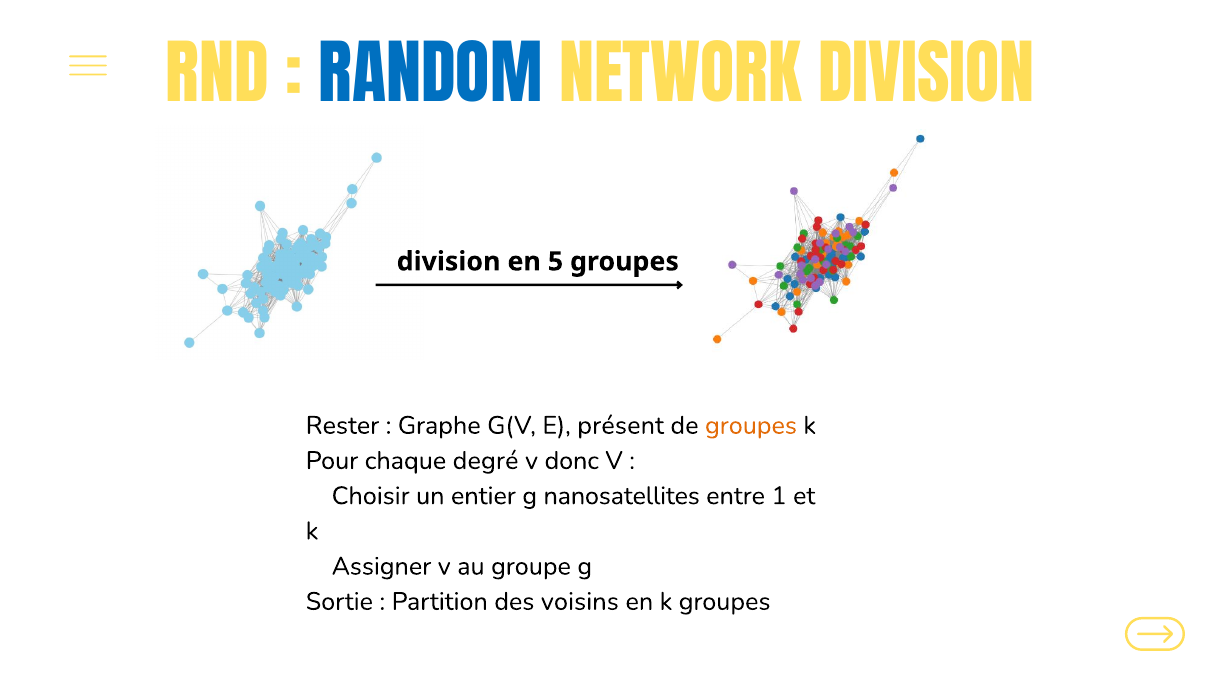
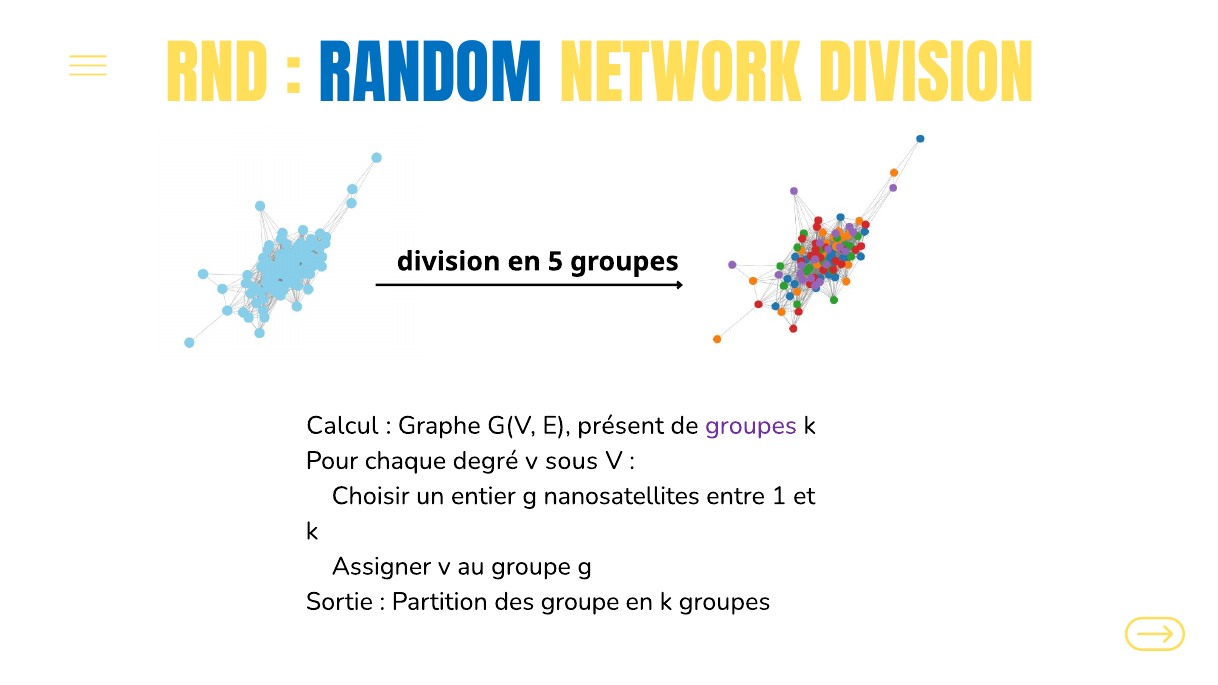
Rester: Rester -> Calcul (342, 425)
groupes colour: orange -> purple (751, 425)
donc: donc -> sous (572, 461)
des voisins: voisins -> groupe (580, 602)
